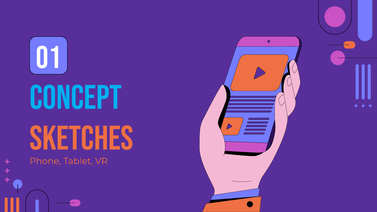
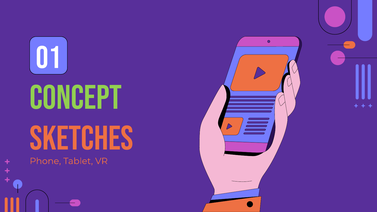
Concept colour: light blue -> light green (76, 98)
